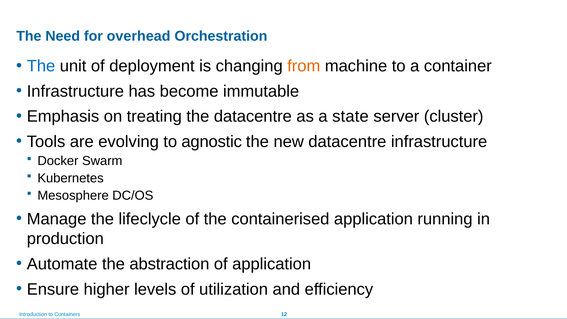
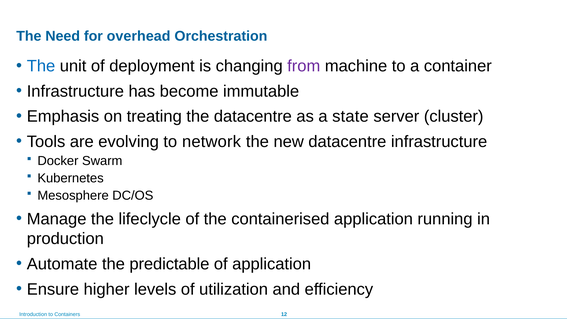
from colour: orange -> purple (304, 66)
agnostic: agnostic -> network (212, 142)
abstraction: abstraction -> predictable (169, 264)
